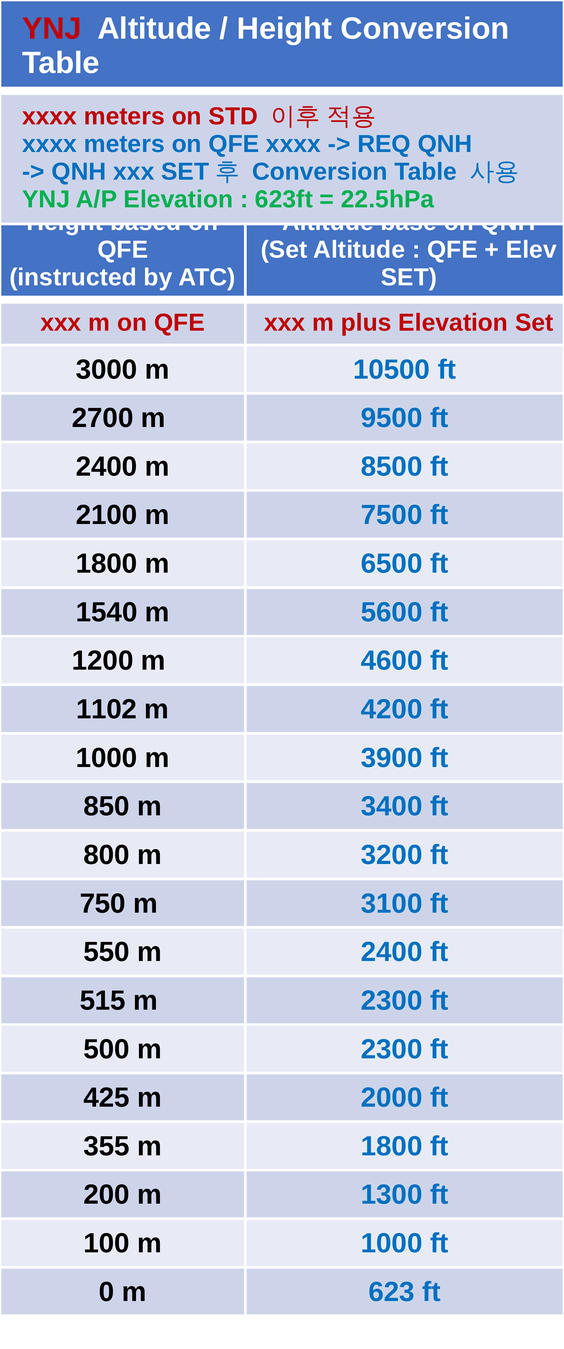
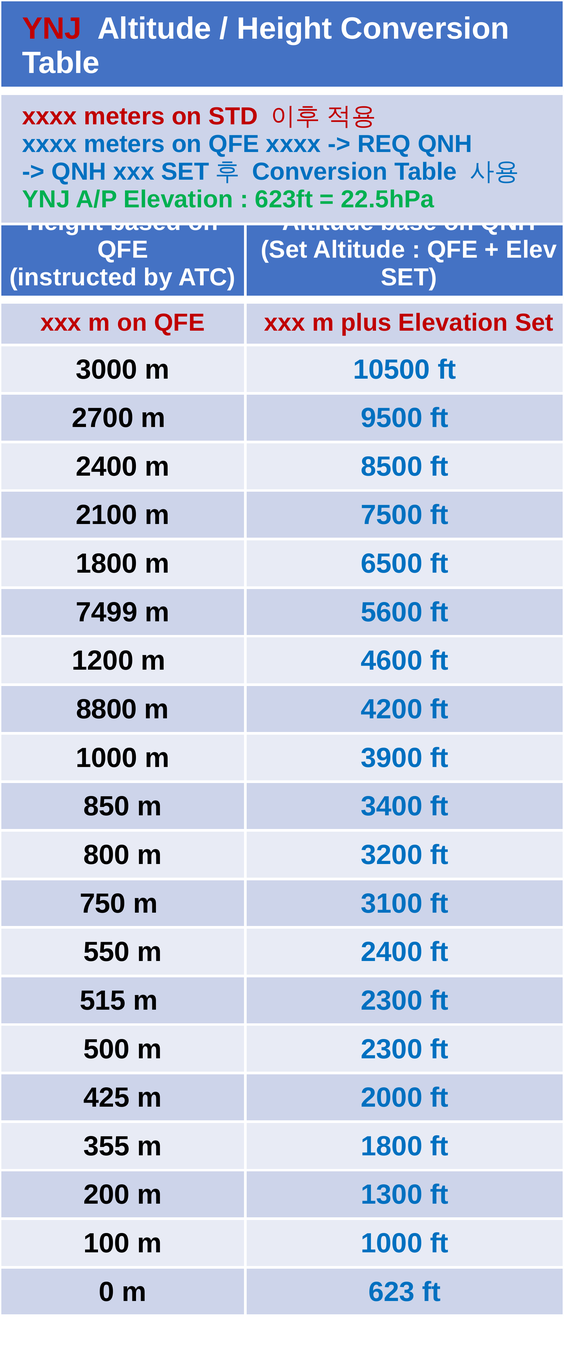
1540: 1540 -> 7499 (107, 612)
1102: 1102 -> 8800 (107, 710)
